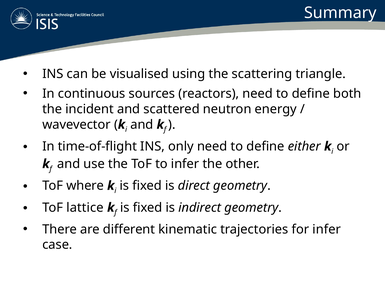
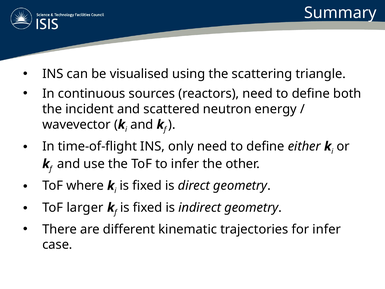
lattice: lattice -> larger (85, 207)
